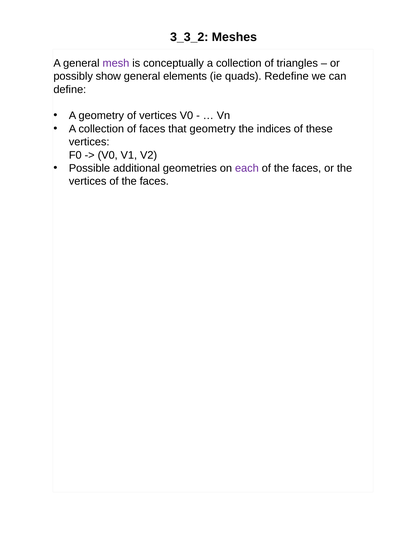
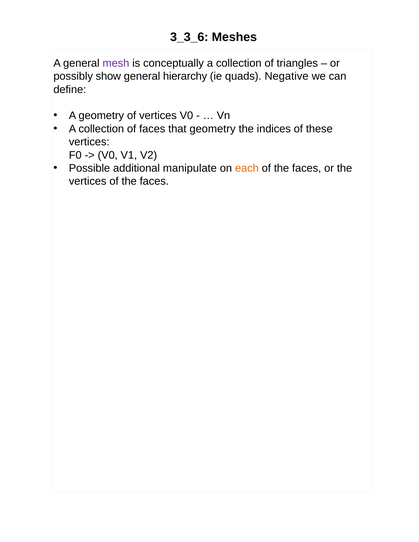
3_3_2: 3_3_2 -> 3_3_6 (189, 37)
elements: elements -> hierarchy (185, 76)
Redefine: Redefine -> Negative (287, 76)
geometries: geometries -> manipulate (190, 168)
each colour: purple -> orange (247, 168)
